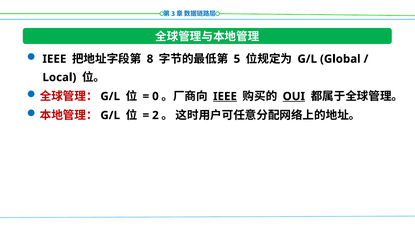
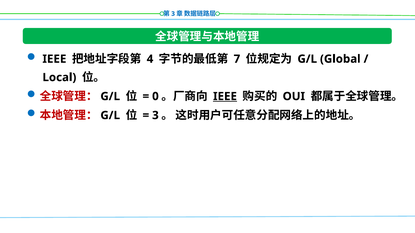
8: 8 -> 4 (150, 59)
5: 5 -> 7 (237, 59)
OUI underline: present -> none (294, 97)
2: 2 -> 3 (155, 116)
